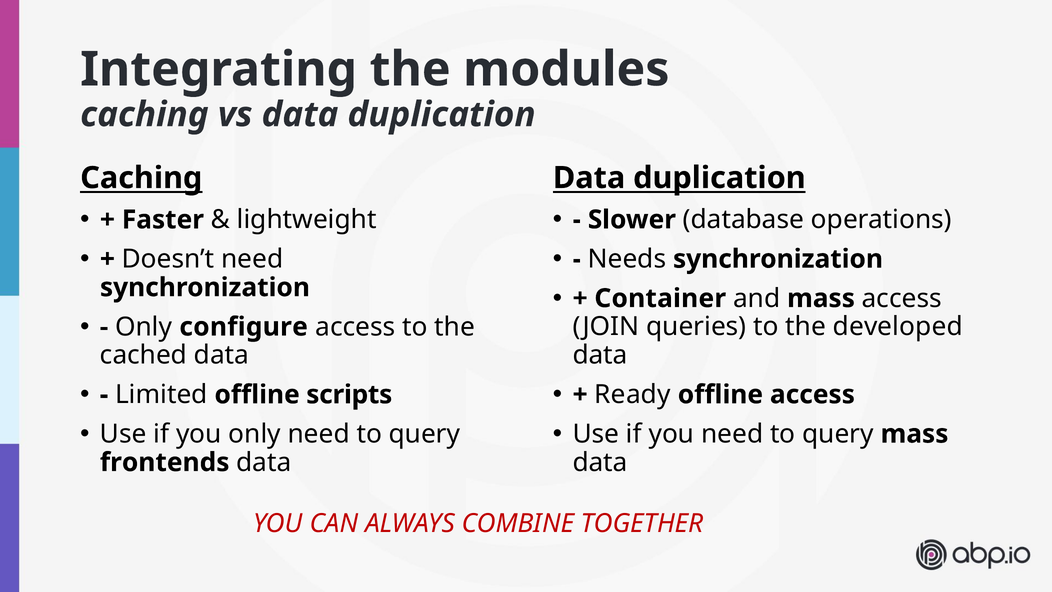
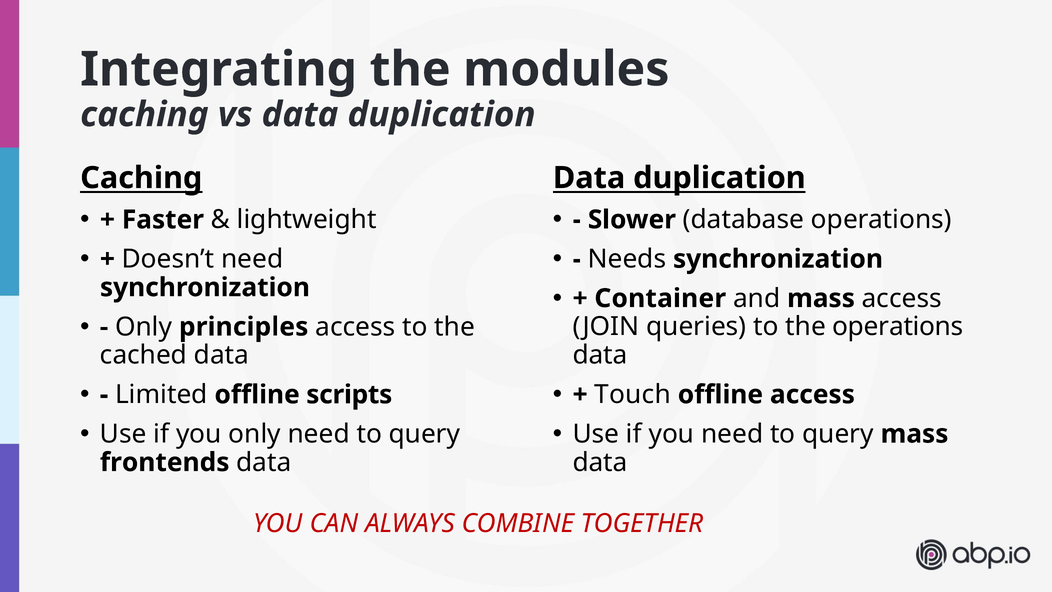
configure: configure -> principles (244, 327)
the developed: developed -> operations (898, 327)
Ready: Ready -> Touch (633, 394)
